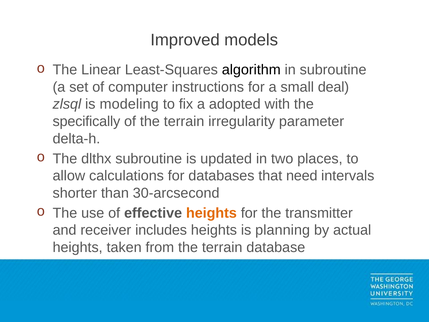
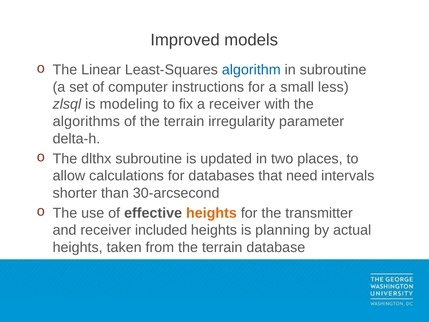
algorithm colour: black -> blue (251, 70)
deal: deal -> less (333, 87)
a adopted: adopted -> receiver (235, 104)
specifically: specifically -> algorithms (86, 121)
includes: includes -> included (161, 230)
